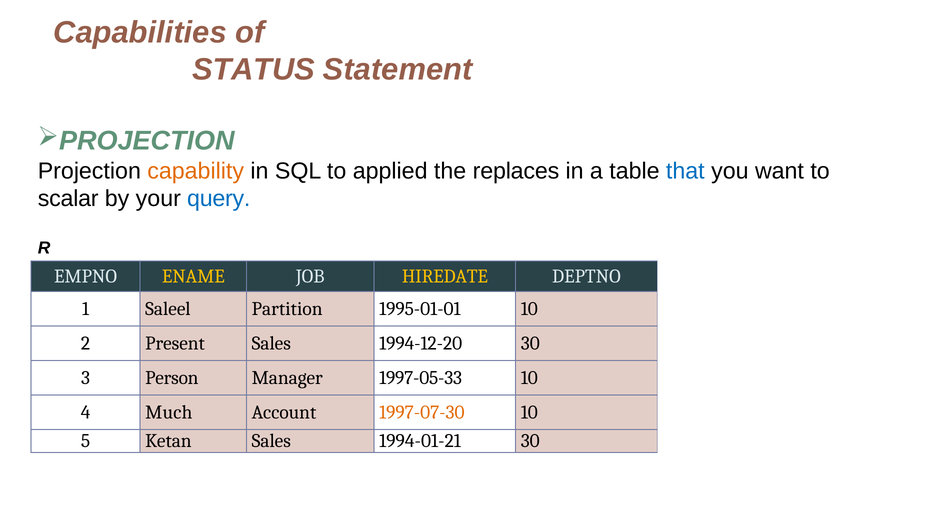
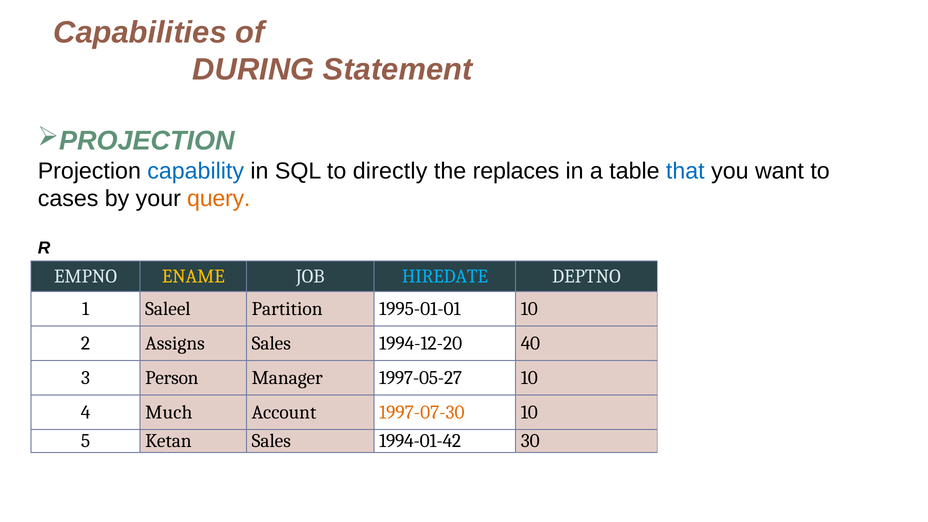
STATUS: STATUS -> DURING (253, 70)
capability colour: orange -> blue (196, 171)
applied: applied -> directly (390, 171)
scalar: scalar -> cases (68, 199)
query colour: blue -> orange (219, 199)
HIREDATE colour: yellow -> light blue (445, 276)
Present: Present -> Assigns (175, 343)
1994-12-20 30: 30 -> 40 (530, 343)
1997-05-33: 1997-05-33 -> 1997-05-27 (421, 378)
1994-01-21: 1994-01-21 -> 1994-01-42 (420, 441)
